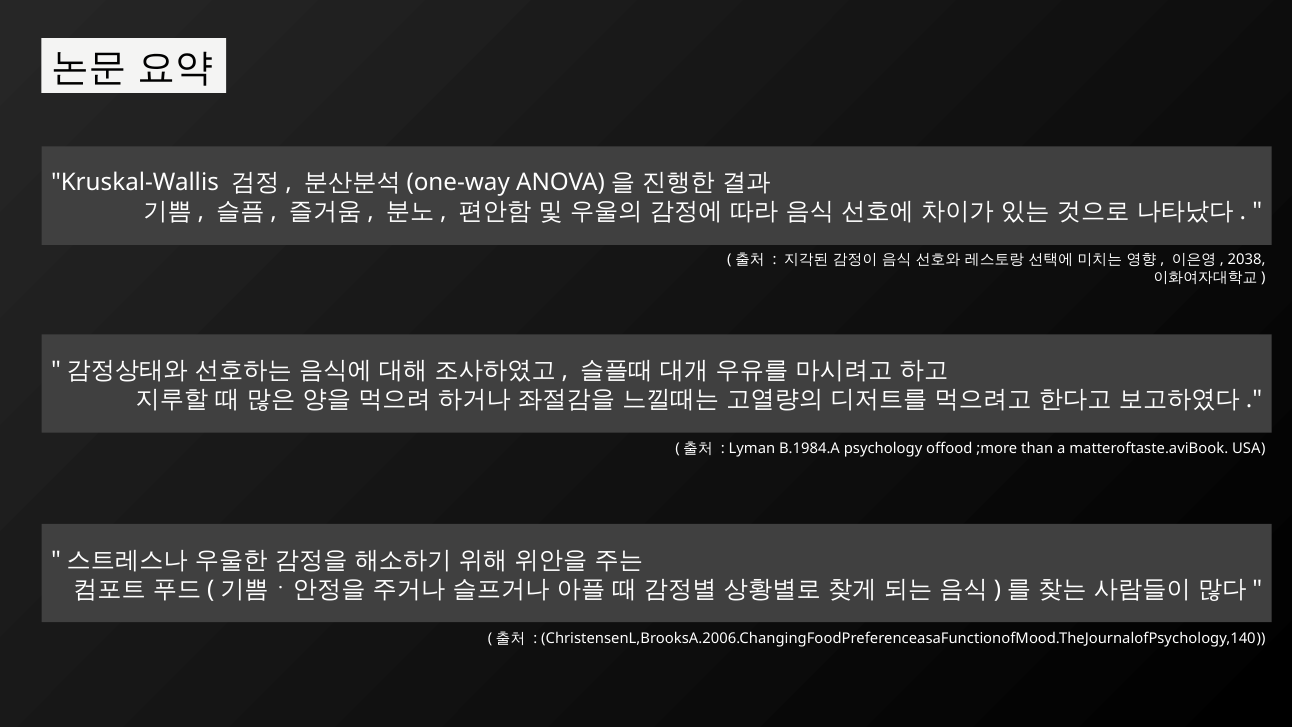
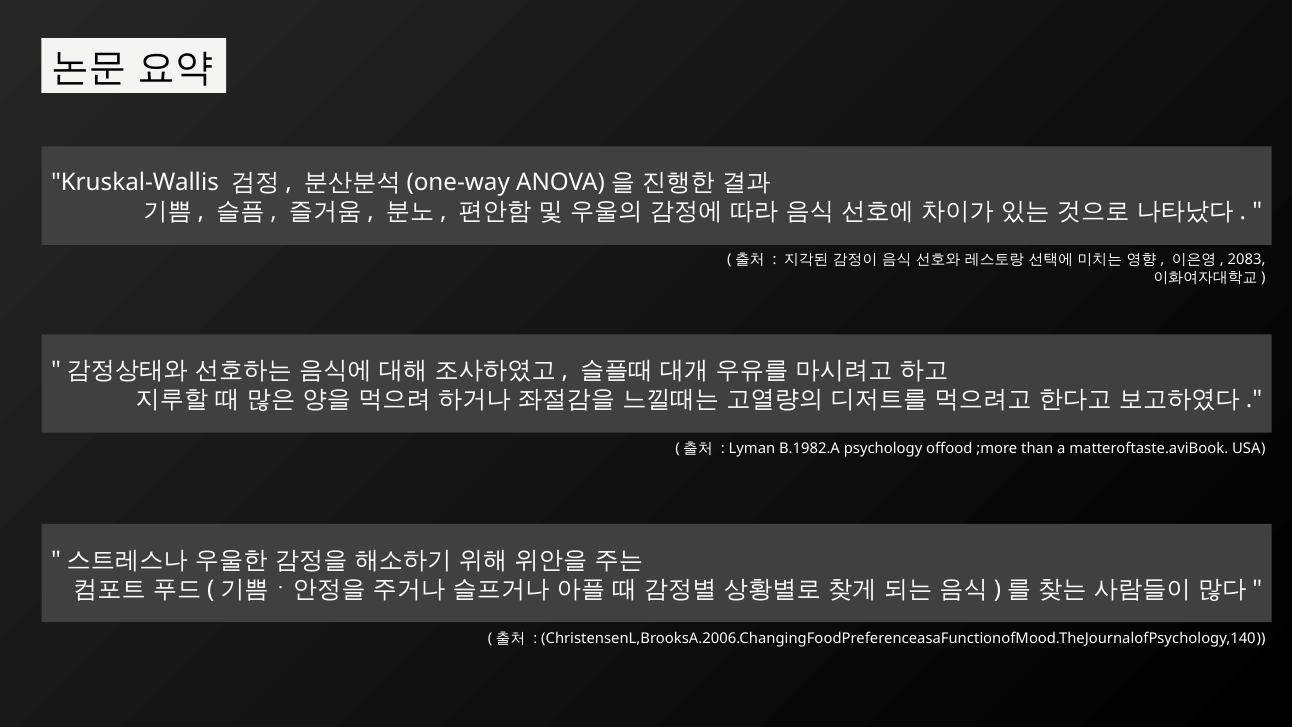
2038: 2038 -> 2083 (1247, 259)
B.1984.A: B.1984.A -> B.1982.A (810, 449)
